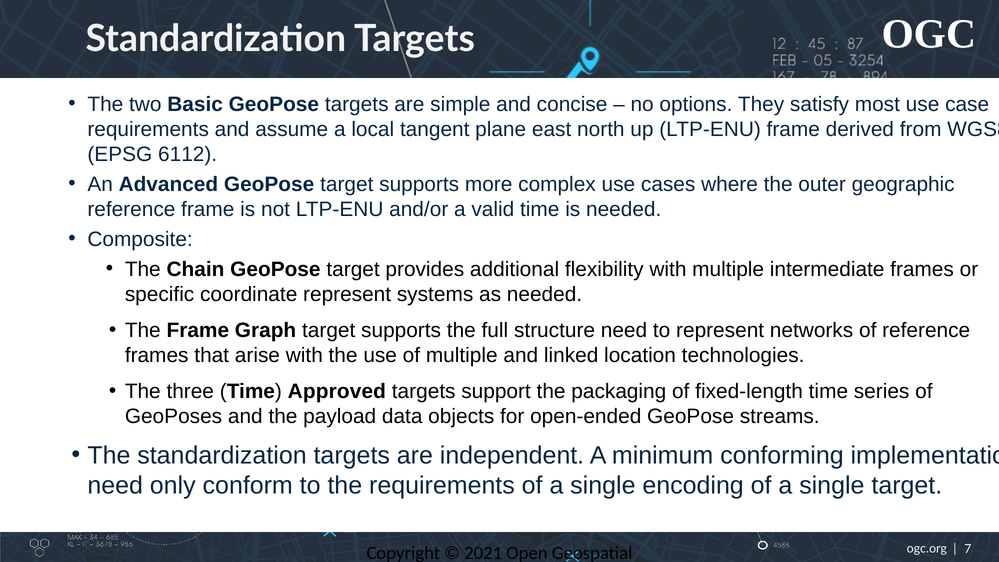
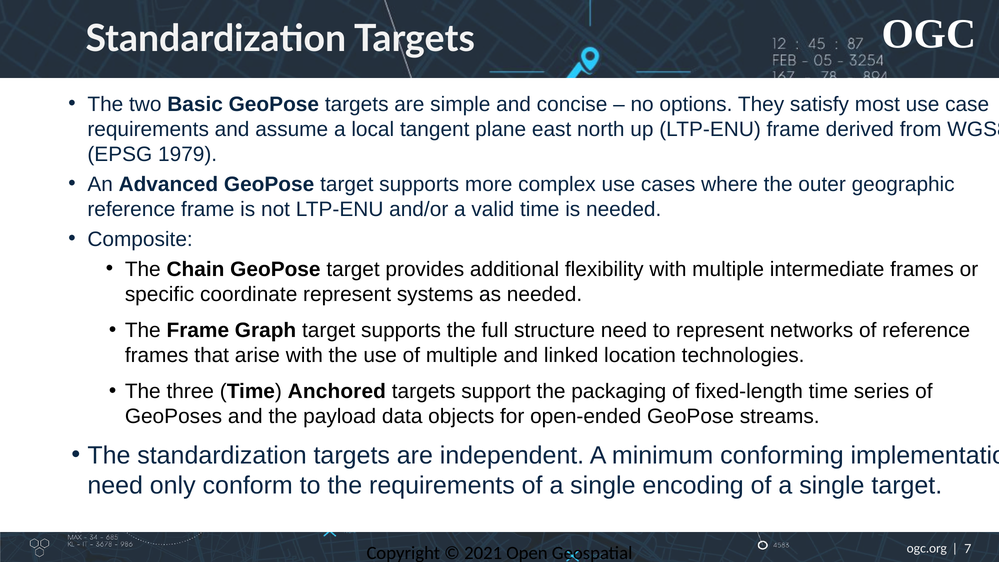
6112: 6112 -> 1979 (188, 154)
Approved: Approved -> Anchored (337, 392)
